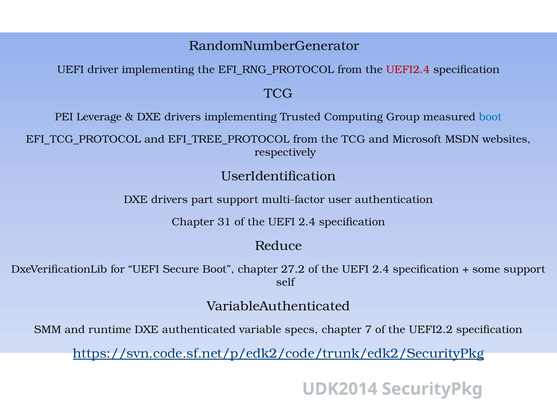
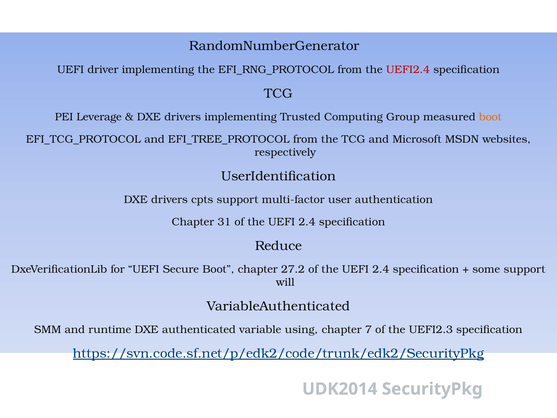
boot colour: blue -> orange (490, 117)
part: part -> cpts (202, 199)
self: self -> will (285, 282)
specs: specs -> using (301, 329)
UEFI2.2: UEFI2.2 -> UEFI2.3 (431, 329)
